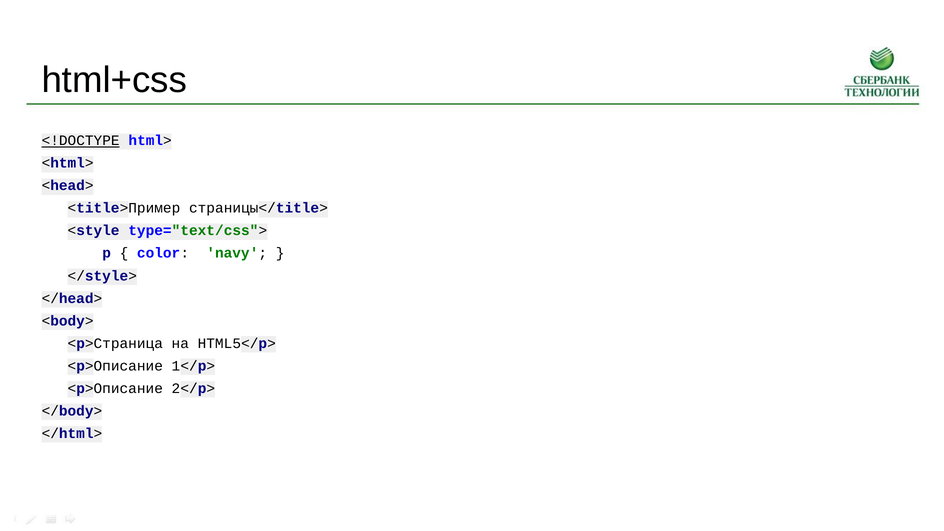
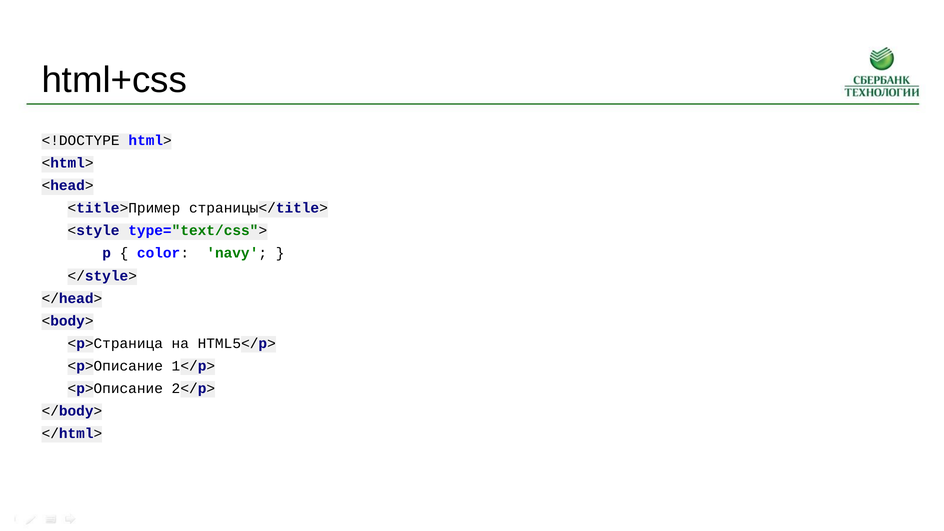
<!DOCTYPE underline: present -> none (81, 141)
